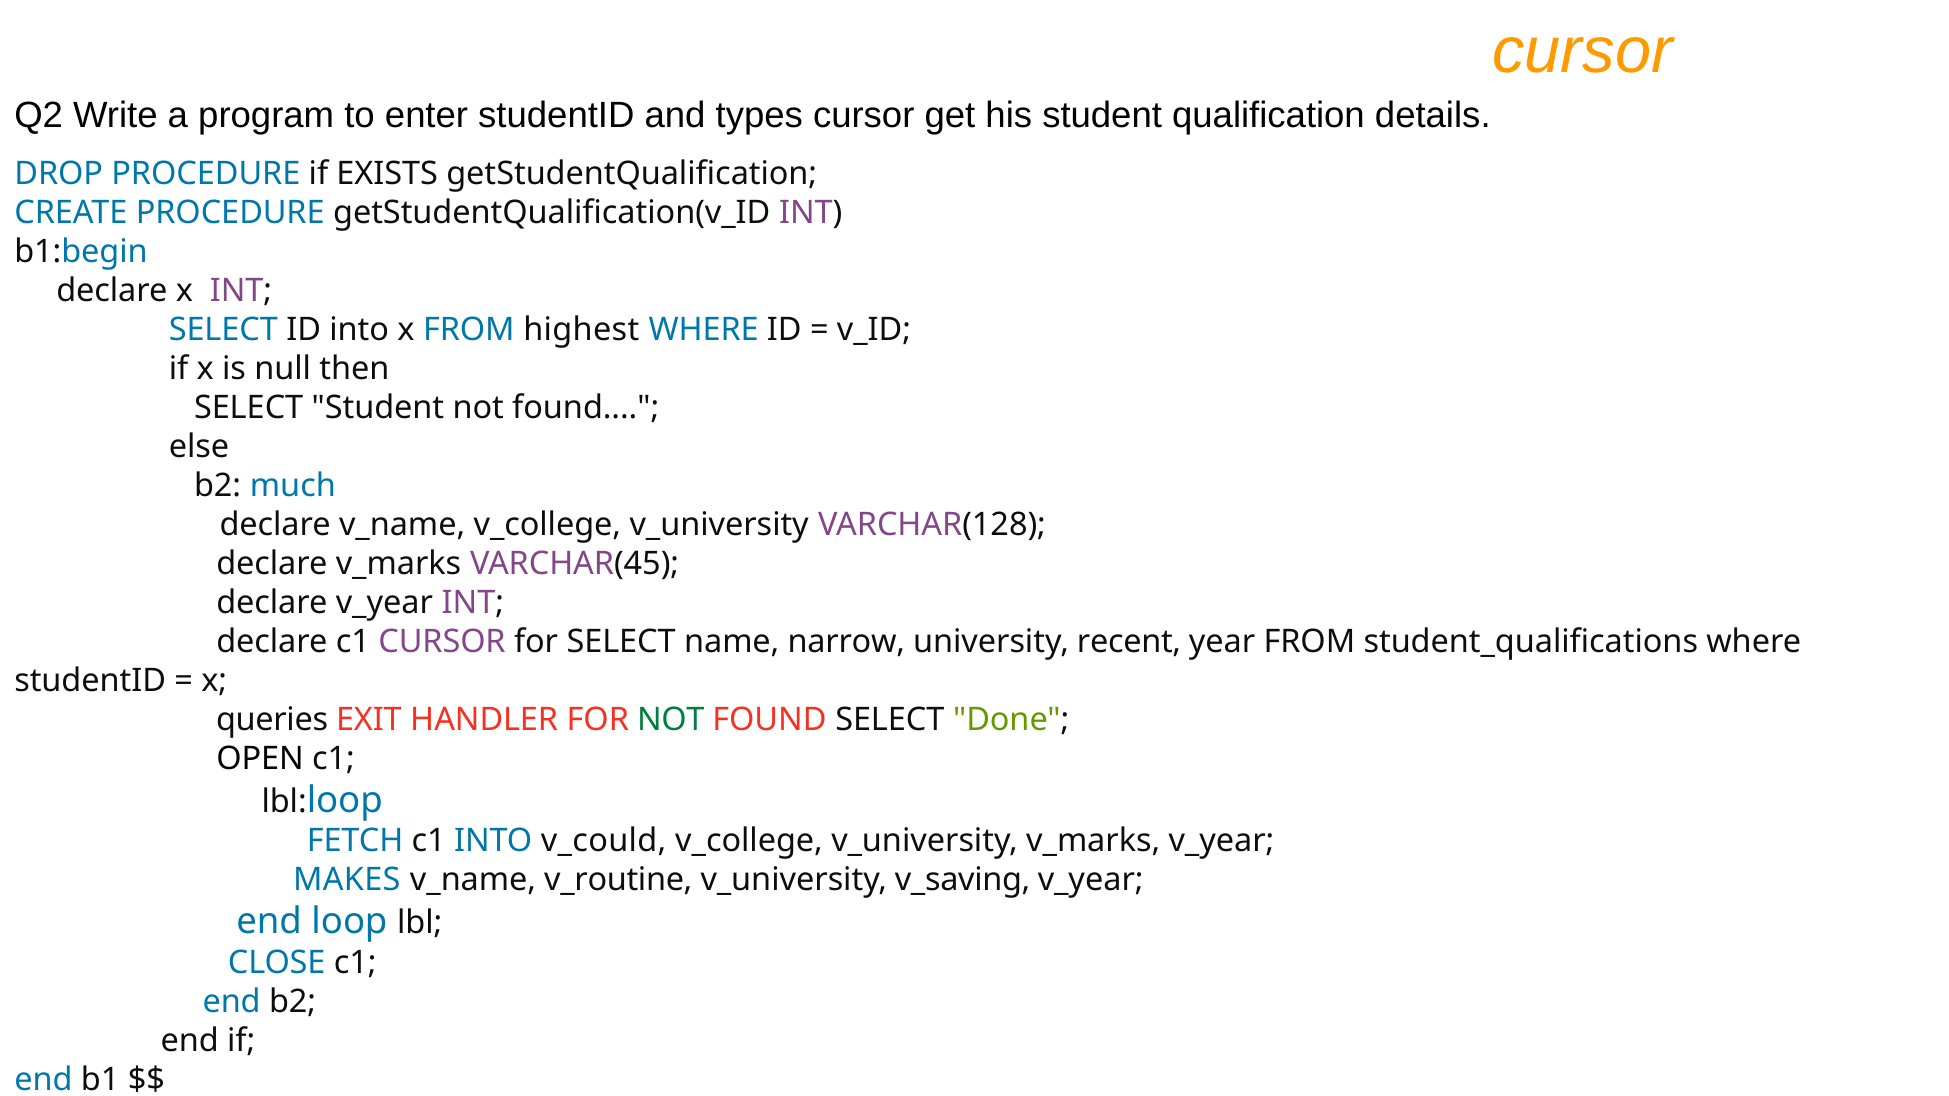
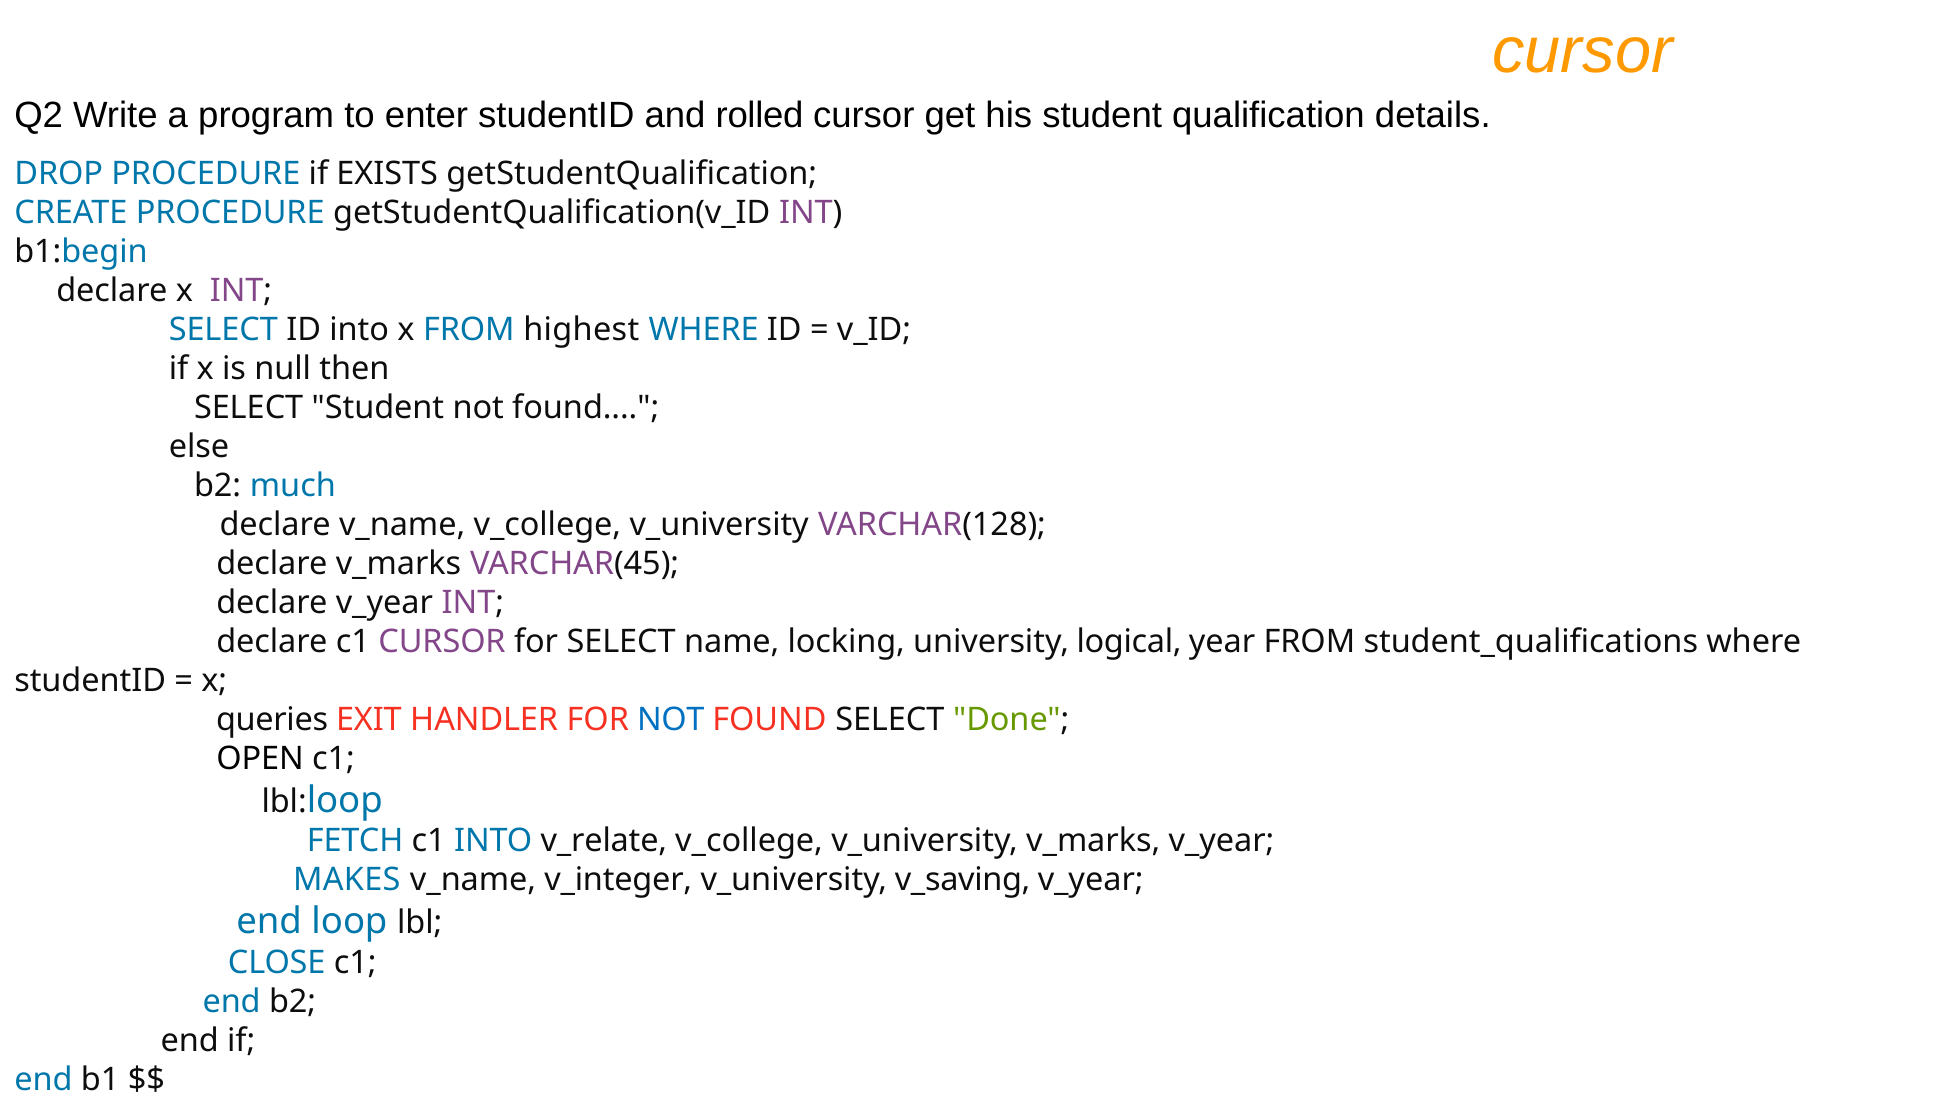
types: types -> rolled (760, 115)
narrow: narrow -> locking (846, 642)
recent: recent -> logical (1129, 642)
NOT colour: green -> blue (671, 720)
v_could: v_could -> v_relate (604, 841)
v_routine: v_routine -> v_integer (618, 880)
